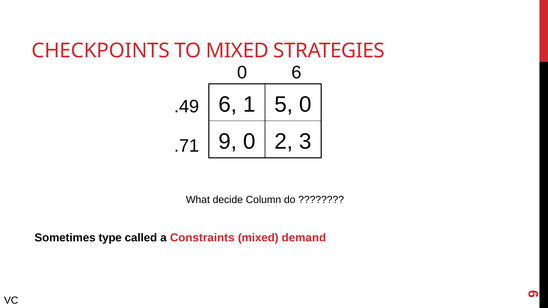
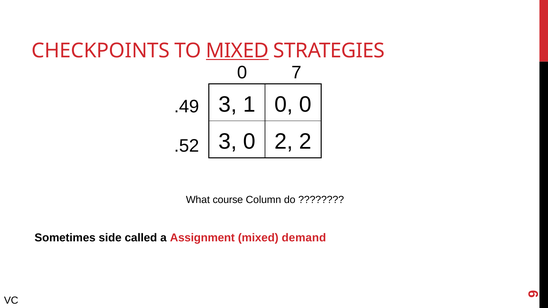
MIXED underline: none -> present (237, 51)
0 6: 6 -> 7 (297, 72)
6: 6 -> 3 (228, 105)
1 5: 5 -> 0 (284, 105)
9: 9 -> 3 (228, 142)
2 3: 3 -> 2 (305, 142)
.71: .71 -> .52 (187, 146)
decide: decide -> course (228, 200)
type: type -> side (110, 238)
Constraints: Constraints -> Assignment (202, 238)
